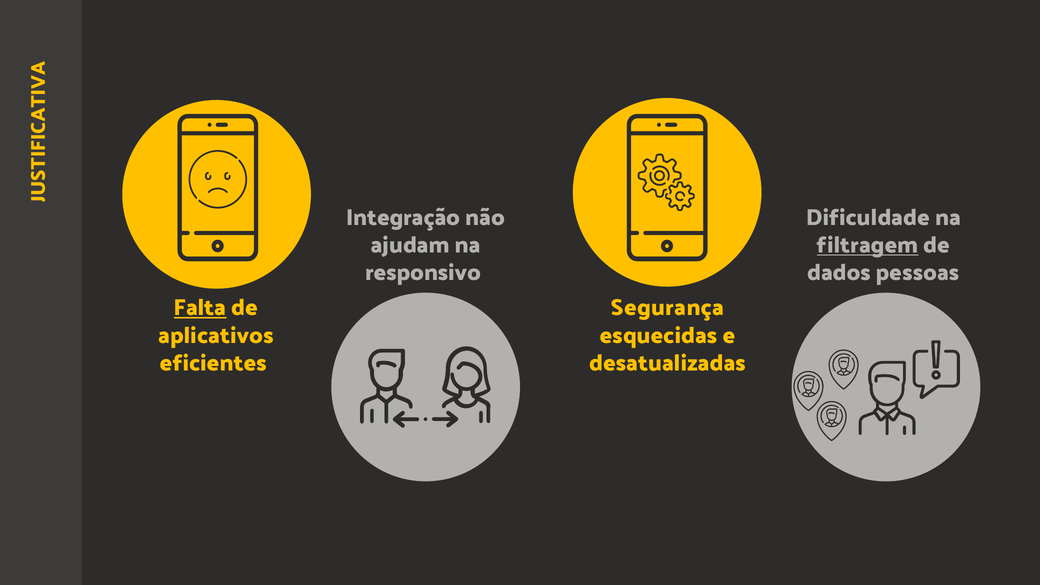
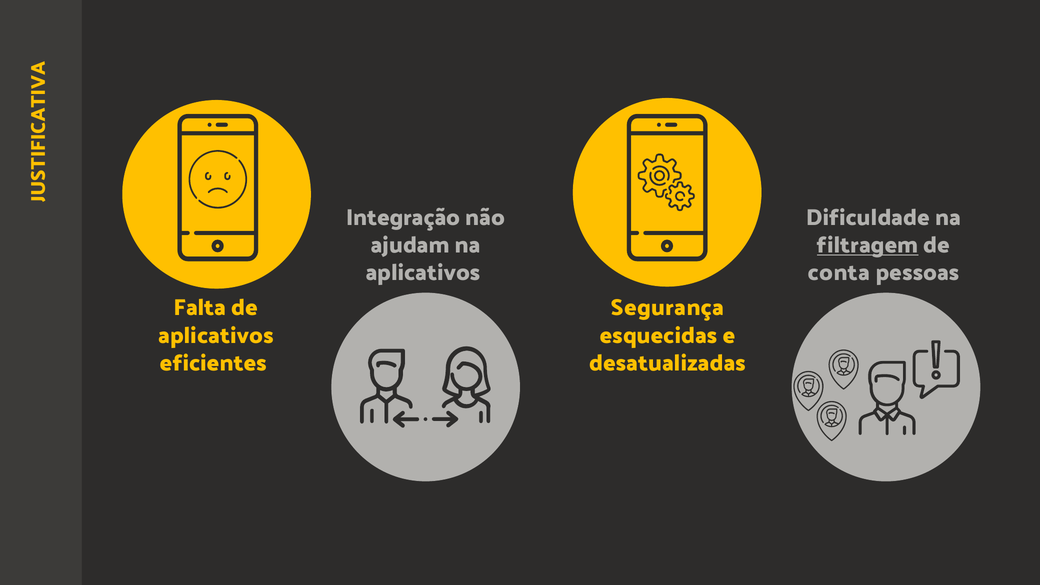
responsivo: responsivo -> aplicativos (423, 273)
dados: dados -> conta (839, 273)
Falta underline: present -> none (200, 308)
